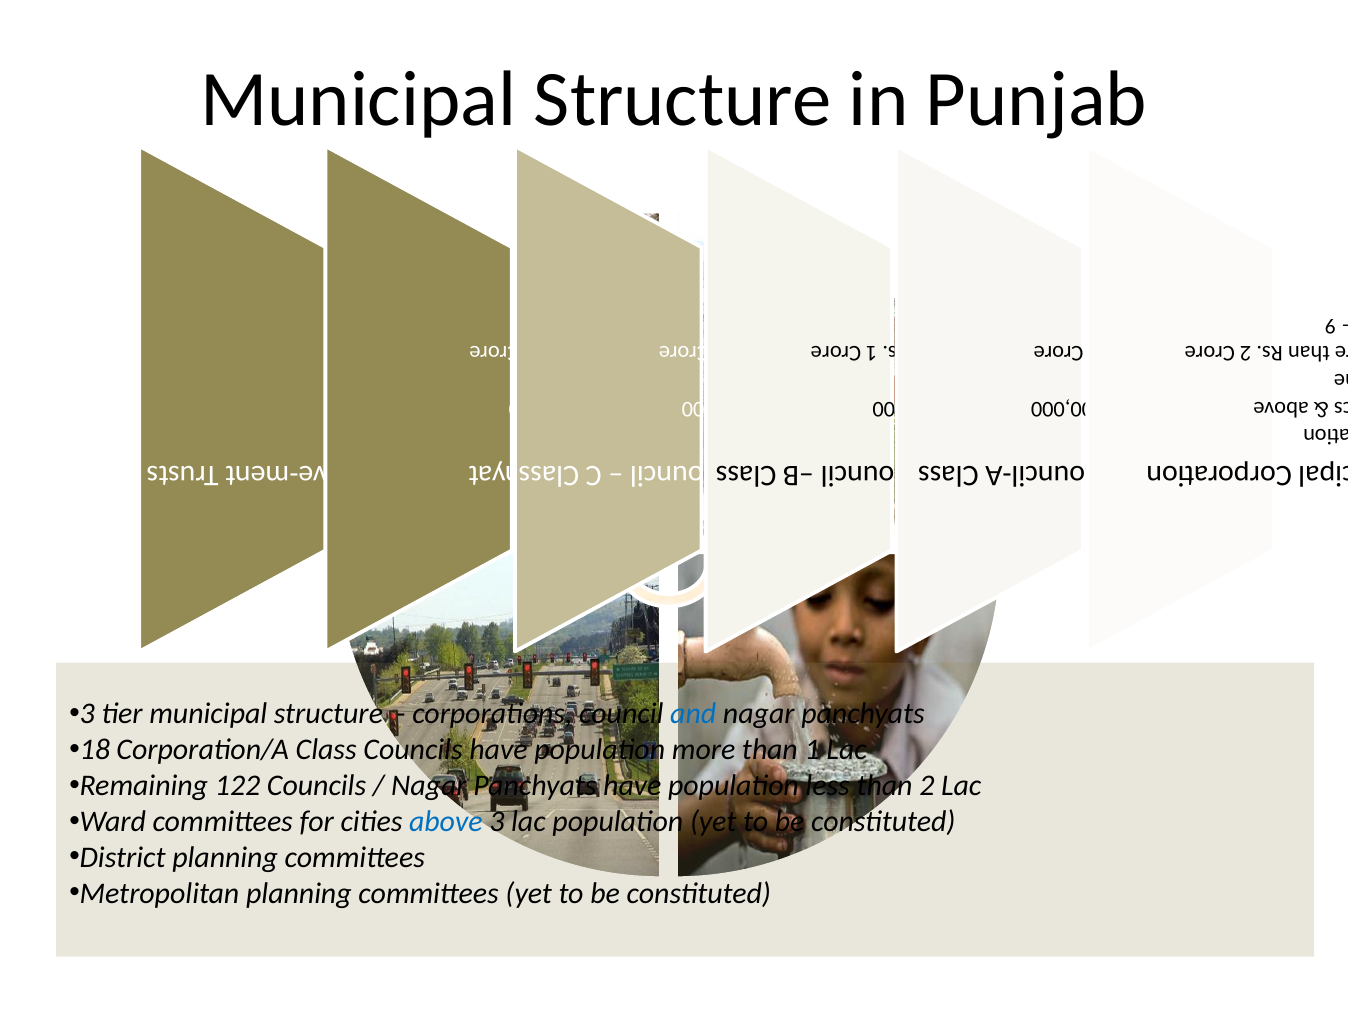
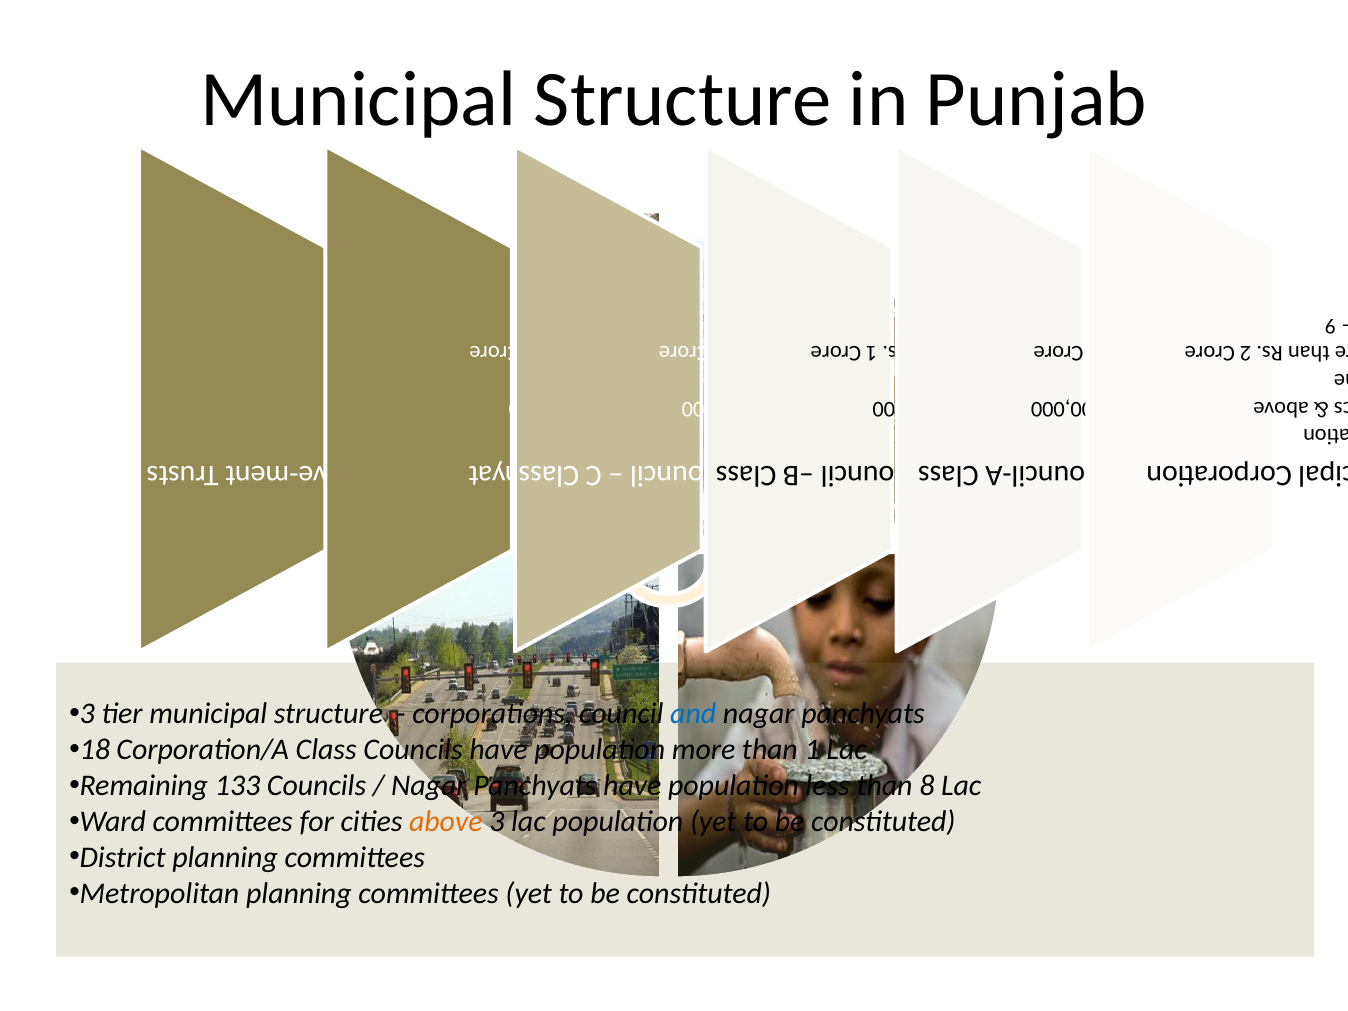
122: 122 -> 133 (238, 786)
than 2: 2 -> 8 (927, 786)
above colour: blue -> orange (446, 822)
